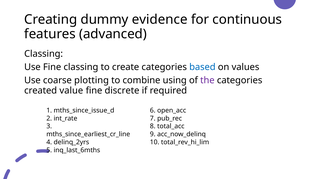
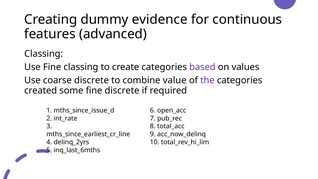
based colour: blue -> purple (202, 67)
coarse plotting: plotting -> discrete (92, 80)
using: using -> value (175, 80)
value: value -> some (71, 90)
